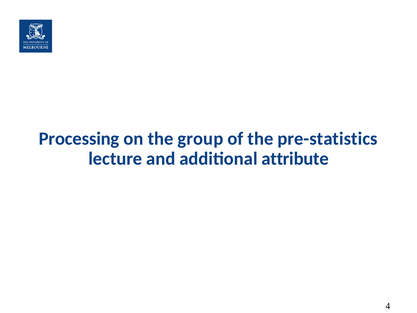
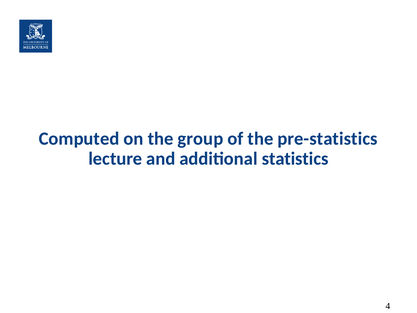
Processing: Processing -> Computed (79, 139)
attribute: attribute -> statistics (295, 159)
